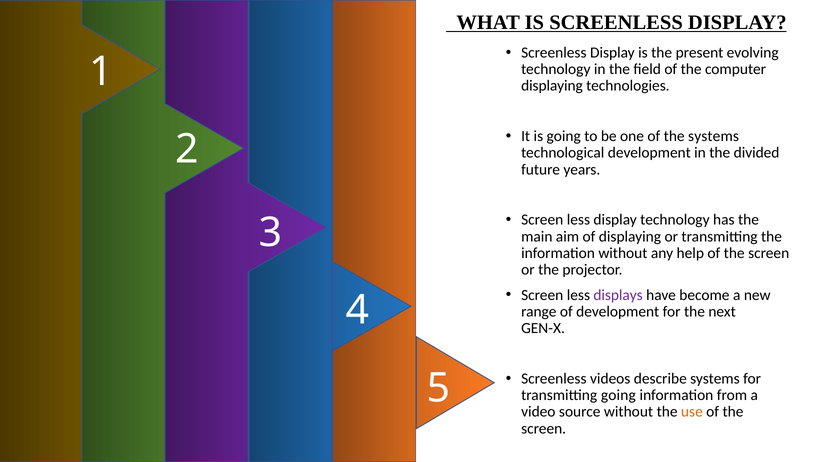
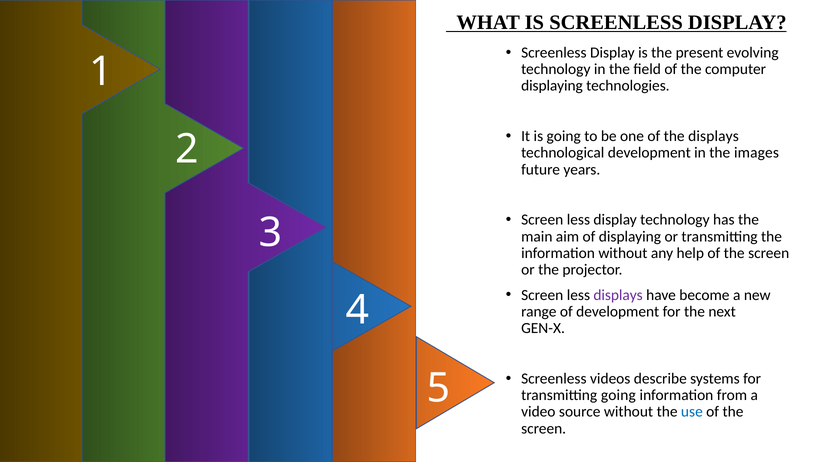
the systems: systems -> displays (714, 136)
divided: divided -> images (756, 153)
use colour: orange -> blue (692, 412)
